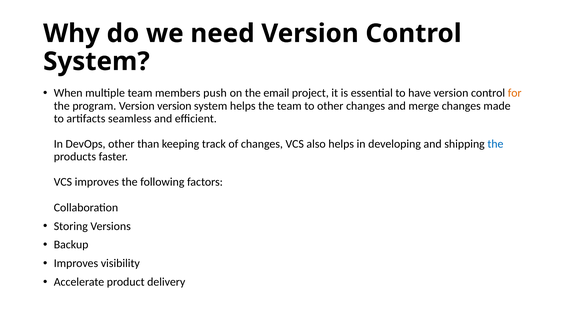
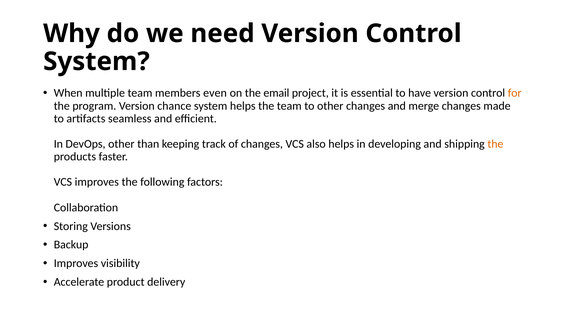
push: push -> even (215, 93)
Version version: version -> chance (174, 106)
the colour: blue -> orange (495, 144)
